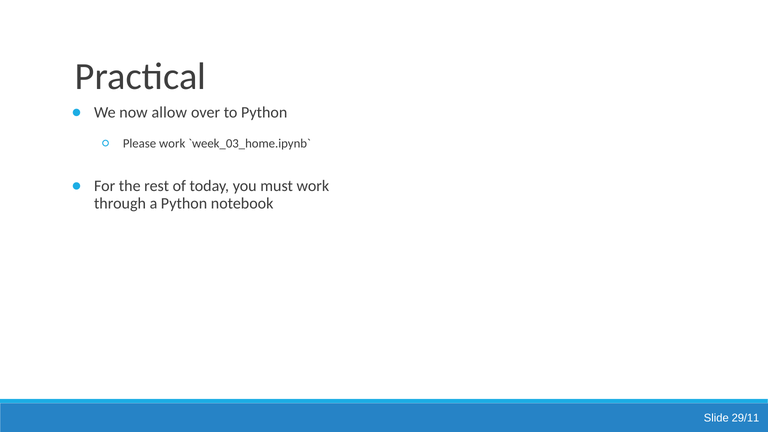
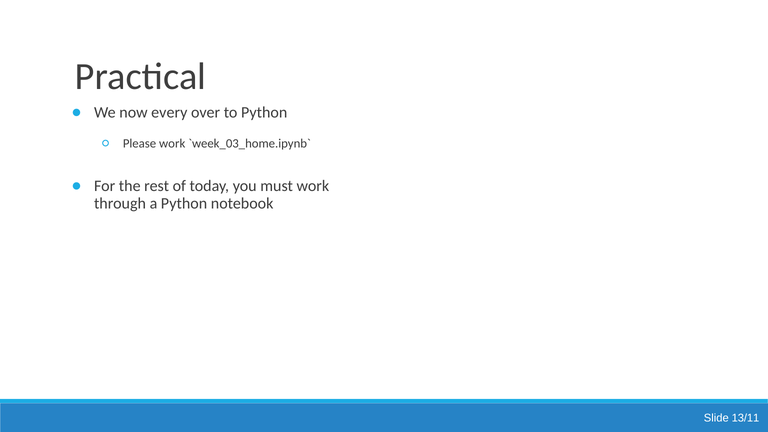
allow: allow -> every (169, 113)
29/11: 29/11 -> 13/11 (745, 418)
